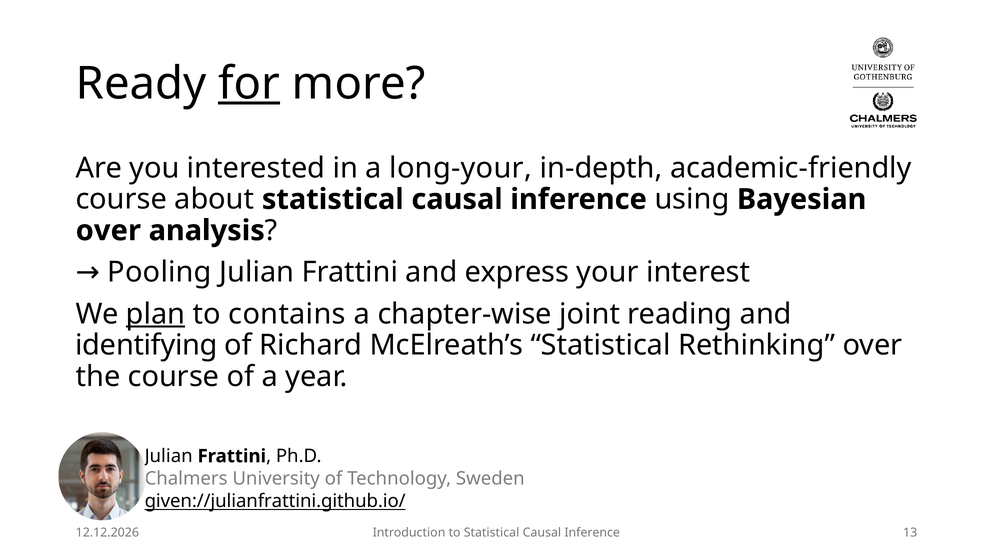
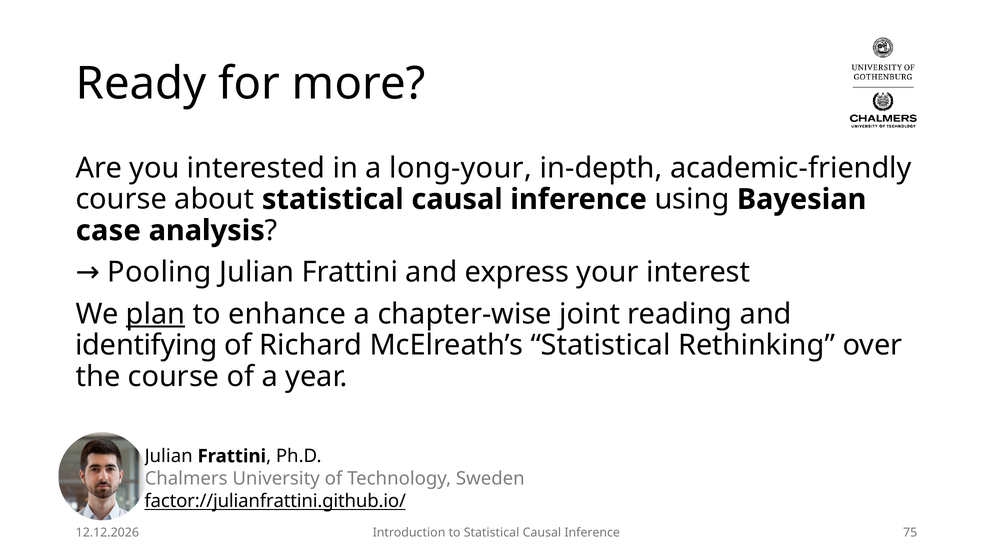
for underline: present -> none (249, 83)
over: over -> case (108, 230)
contains: contains -> enhance (287, 314)
given://julianfrattini.github.io/: given://julianfrattini.github.io/ -> factor://julianfrattini.github.io/ (275, 500)
13: 13 -> 75 (910, 532)
